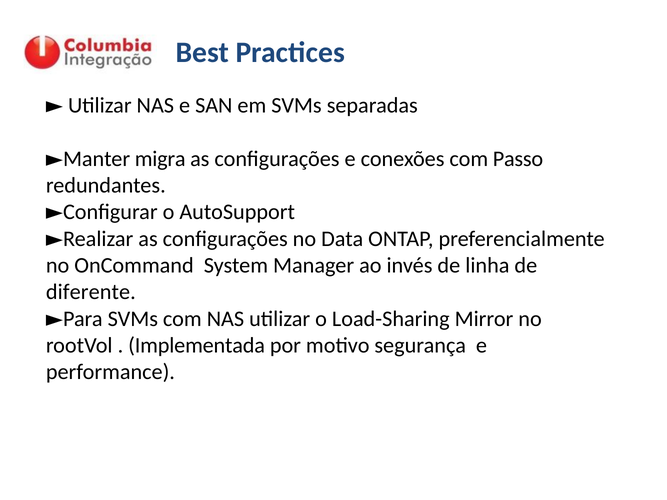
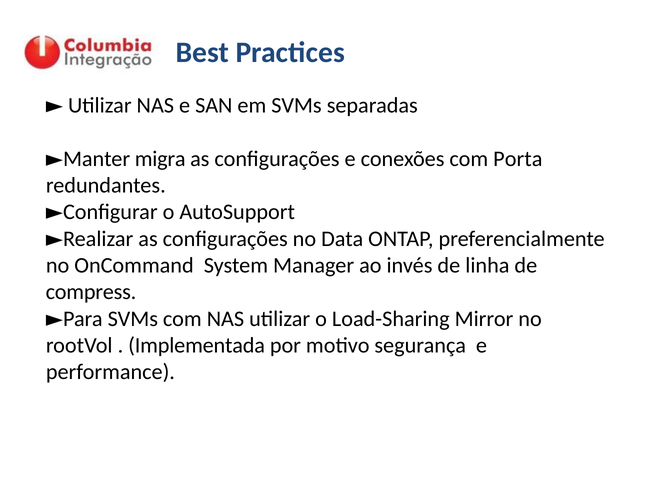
Passo: Passo -> Porta (518, 159)
diferente: diferente -> compress (91, 292)
